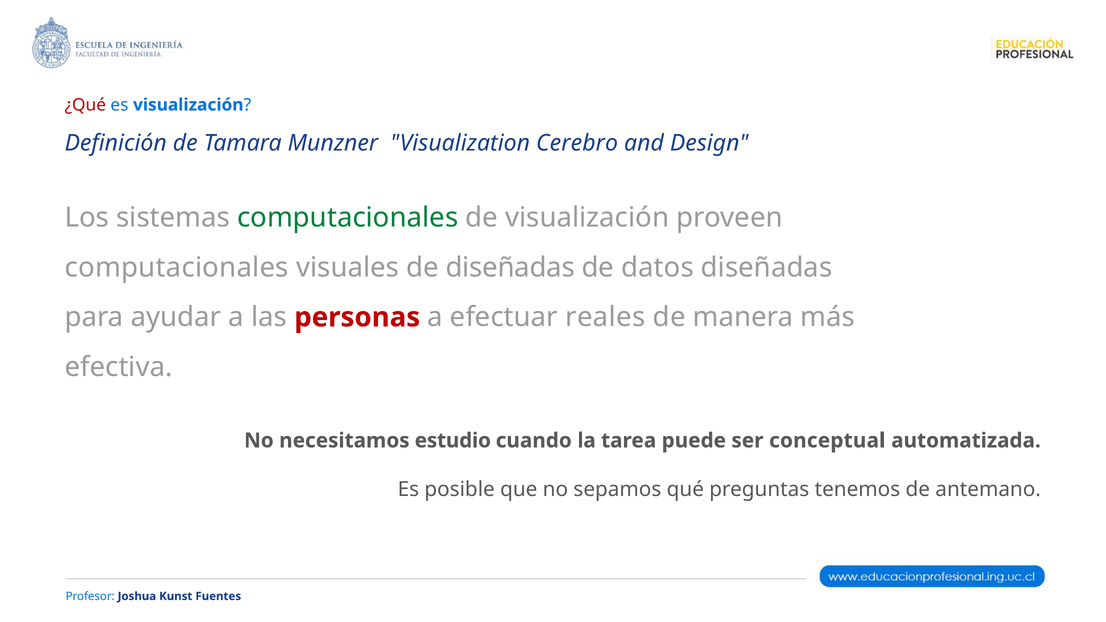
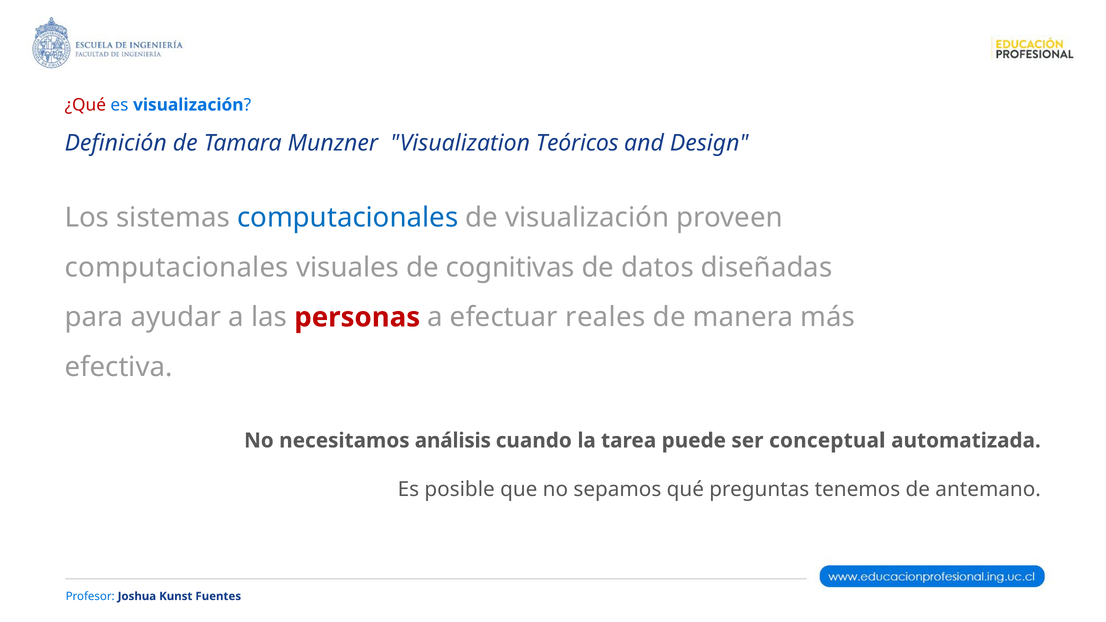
Cerebro: Cerebro -> Teóricos (577, 143)
computacionales colour: green -> blue (348, 218)
de diseñadas: diseñadas -> cognitivas (510, 268)
estudio: estudio -> análisis (453, 441)
